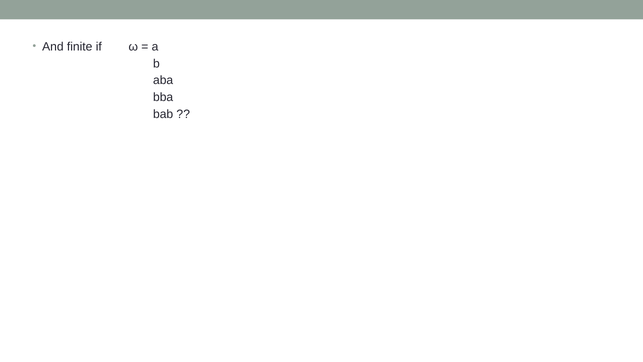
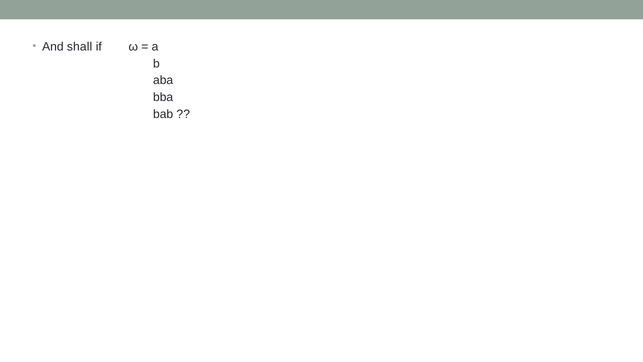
finite: finite -> shall (80, 47)
